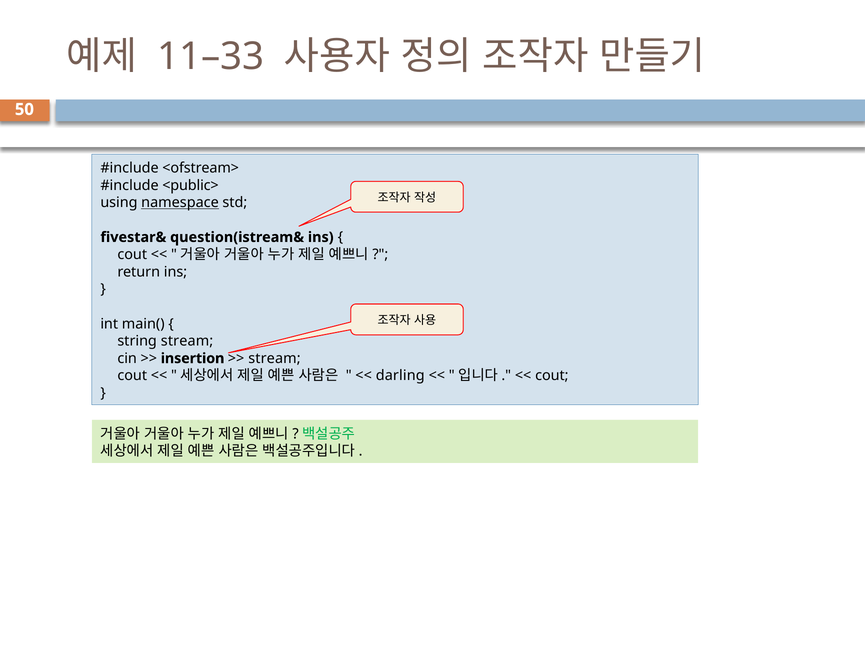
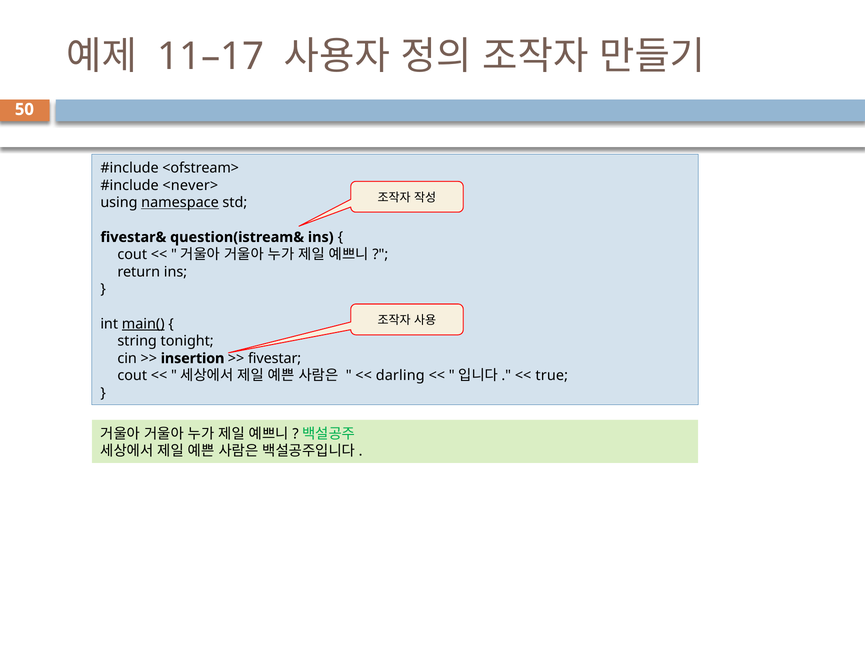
11–33: 11–33 -> 11–17 (211, 56)
<public>: <public> -> <never> (190, 185)
main( underline: none -> present (143, 324)
string stream: stream -> tonight (187, 341)
stream: stream -> fivestar (275, 358)
cout: cout -> true (552, 376)
